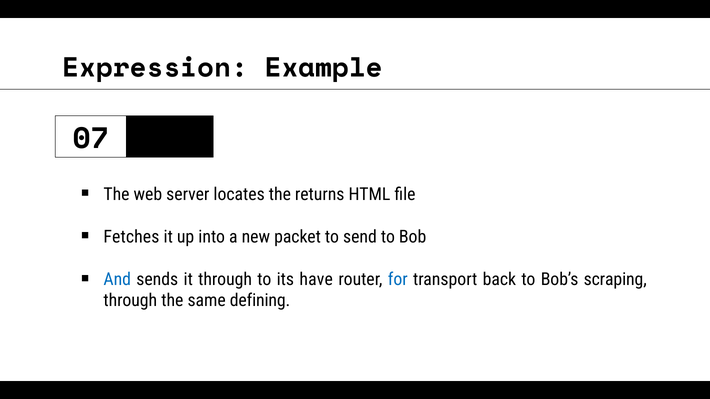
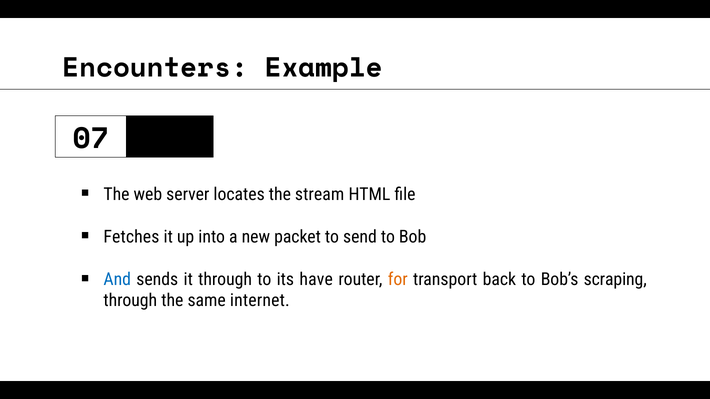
Expression: Expression -> Encounters (155, 68)
returns: returns -> stream (320, 194)
for colour: blue -> orange (398, 280)
defining: defining -> internet (260, 301)
